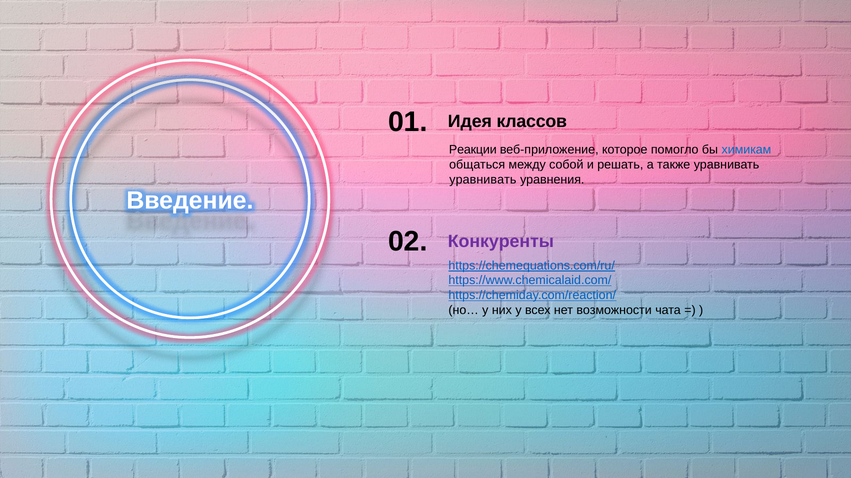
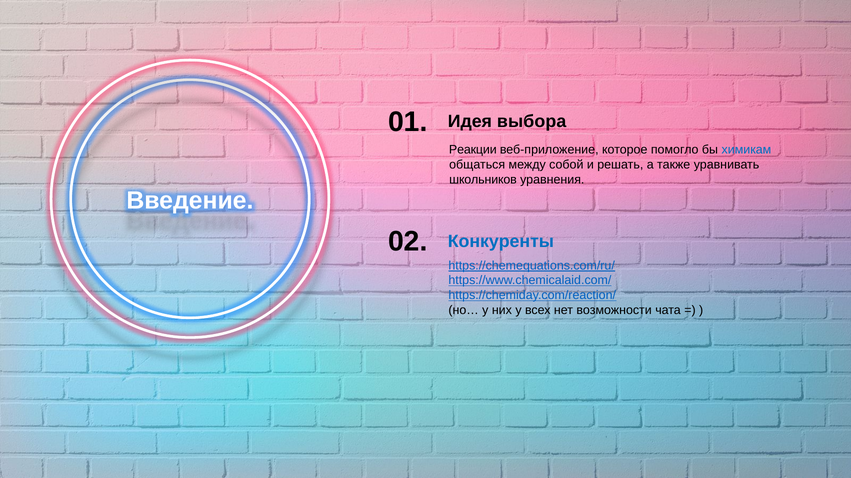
классов: классов -> выбора (532, 122)
уравнивать: уравнивать -> школьников (483, 180)
Конкуренты colour: purple -> blue (501, 242)
